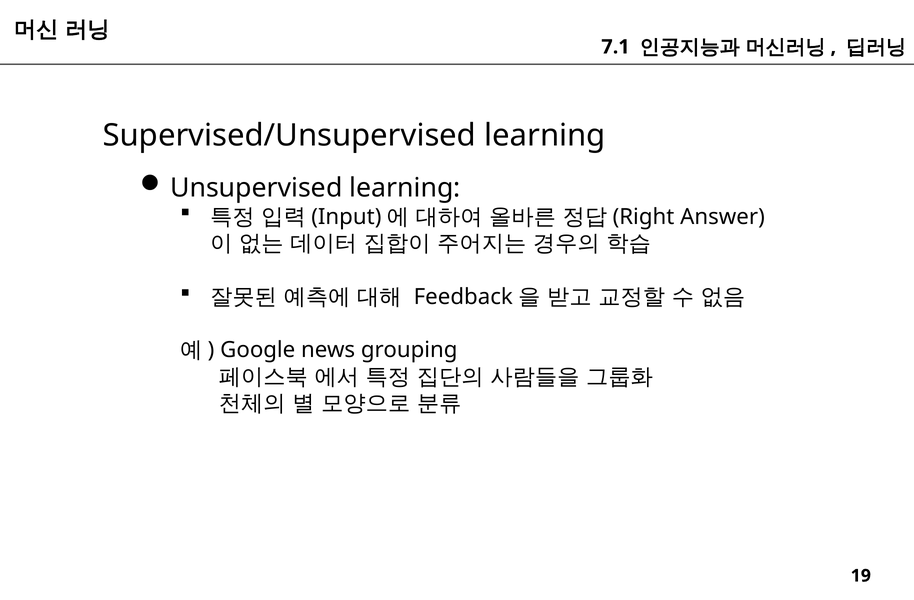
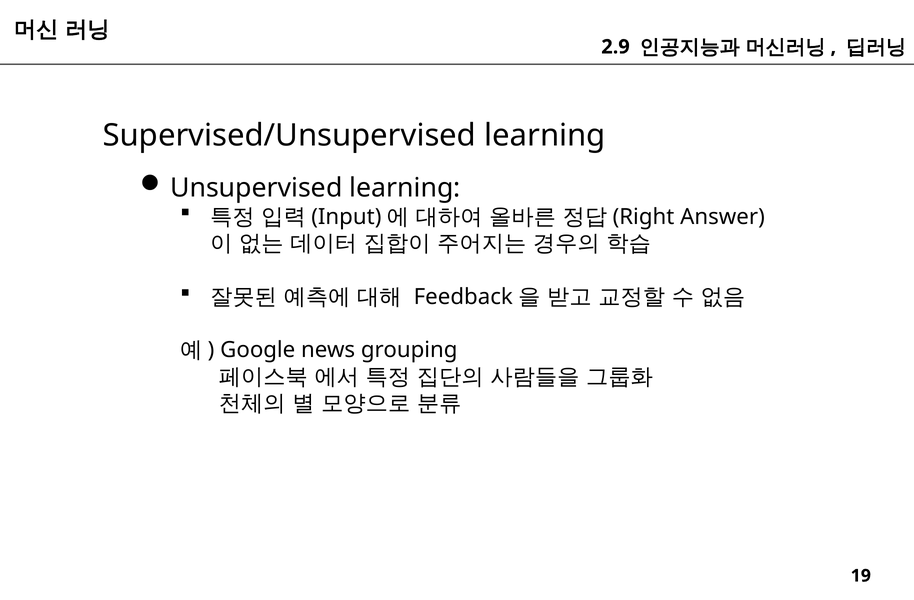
7.1: 7.1 -> 2.9 (616, 47)
